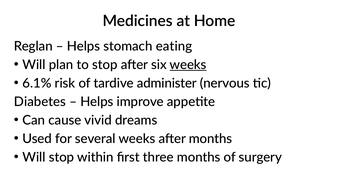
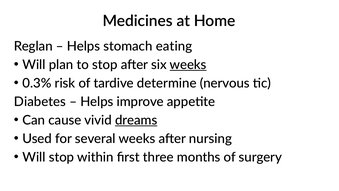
6.1%: 6.1% -> 0.3% (37, 83)
administer: administer -> determine (167, 83)
dreams underline: none -> present (136, 120)
after months: months -> nursing (210, 138)
